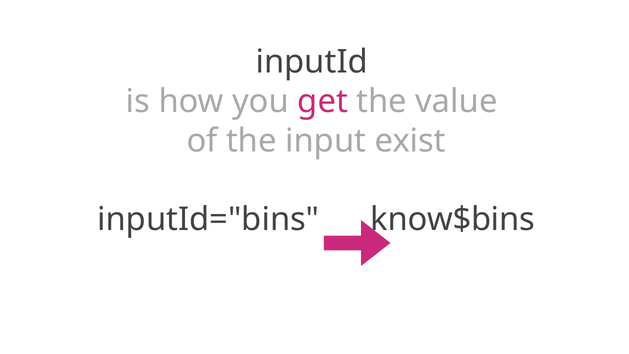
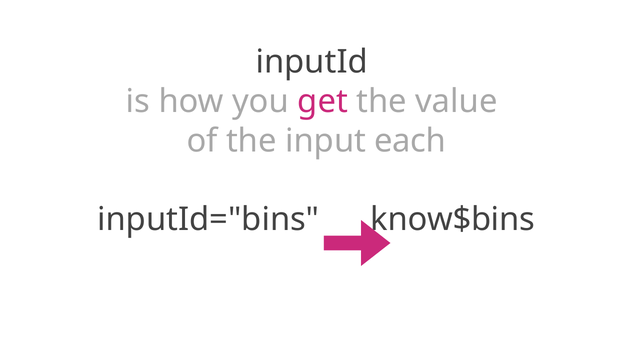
exist: exist -> each (410, 141)
